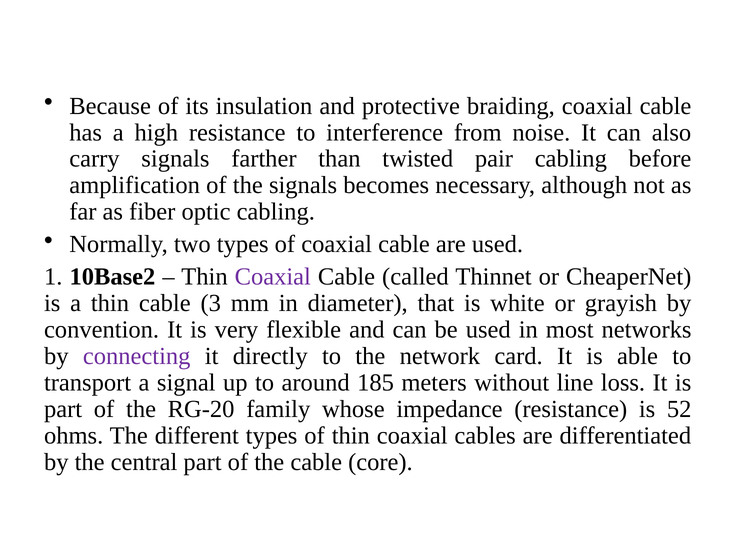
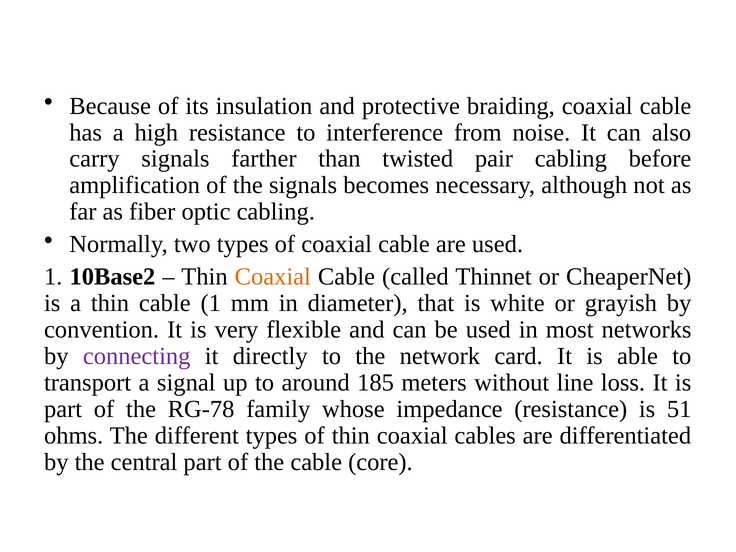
Coaxial colour: purple -> orange (273, 277)
cable 3: 3 -> 1 (211, 303)
RG-20: RG-20 -> RG-78 (201, 409)
52: 52 -> 51 (679, 409)
